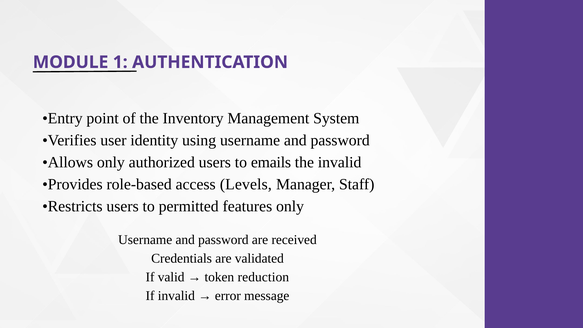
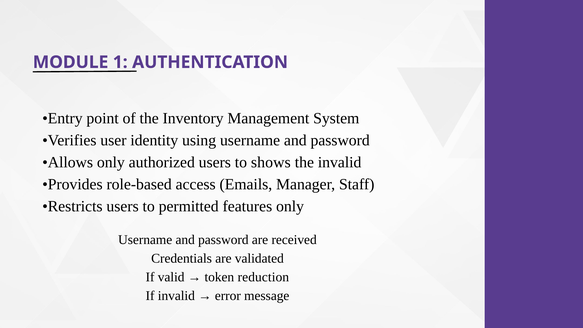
emails: emails -> shows (271, 162)
Levels: Levels -> Emails (246, 184)
